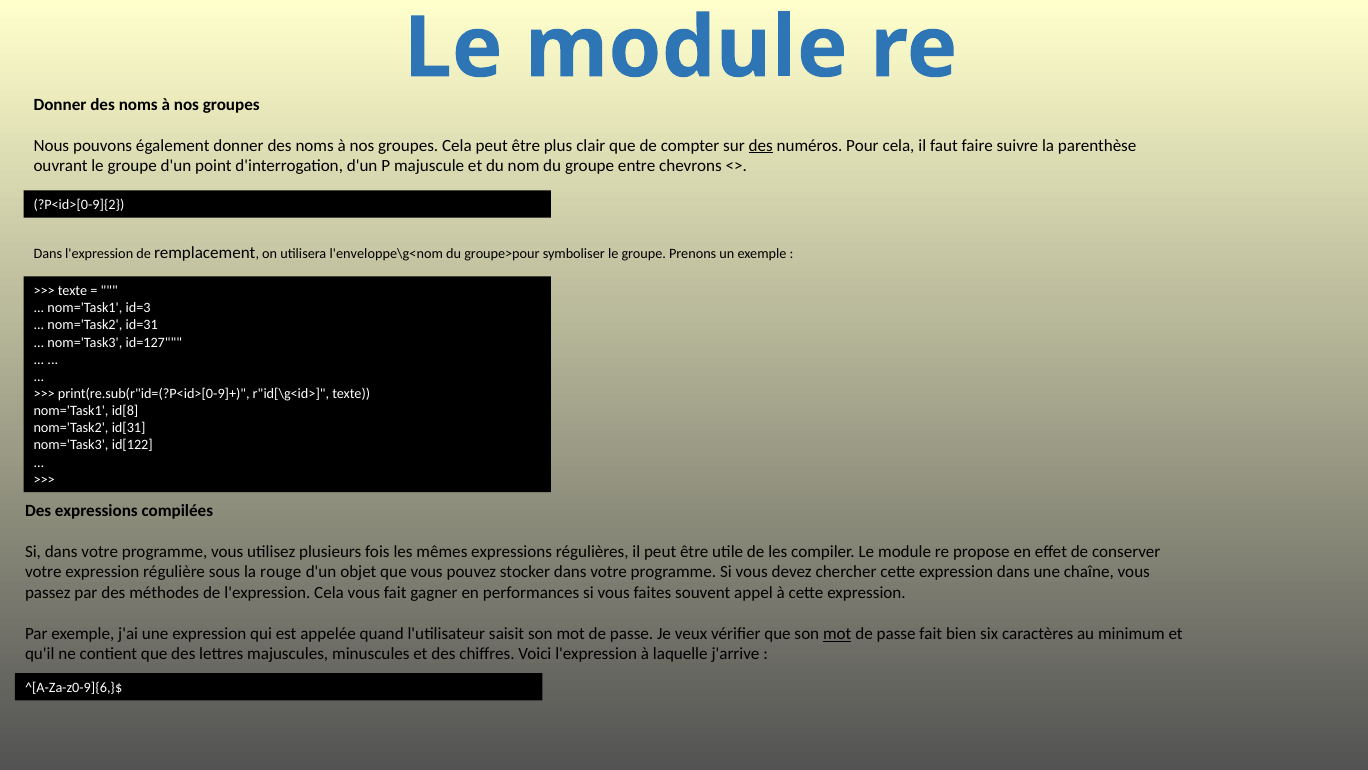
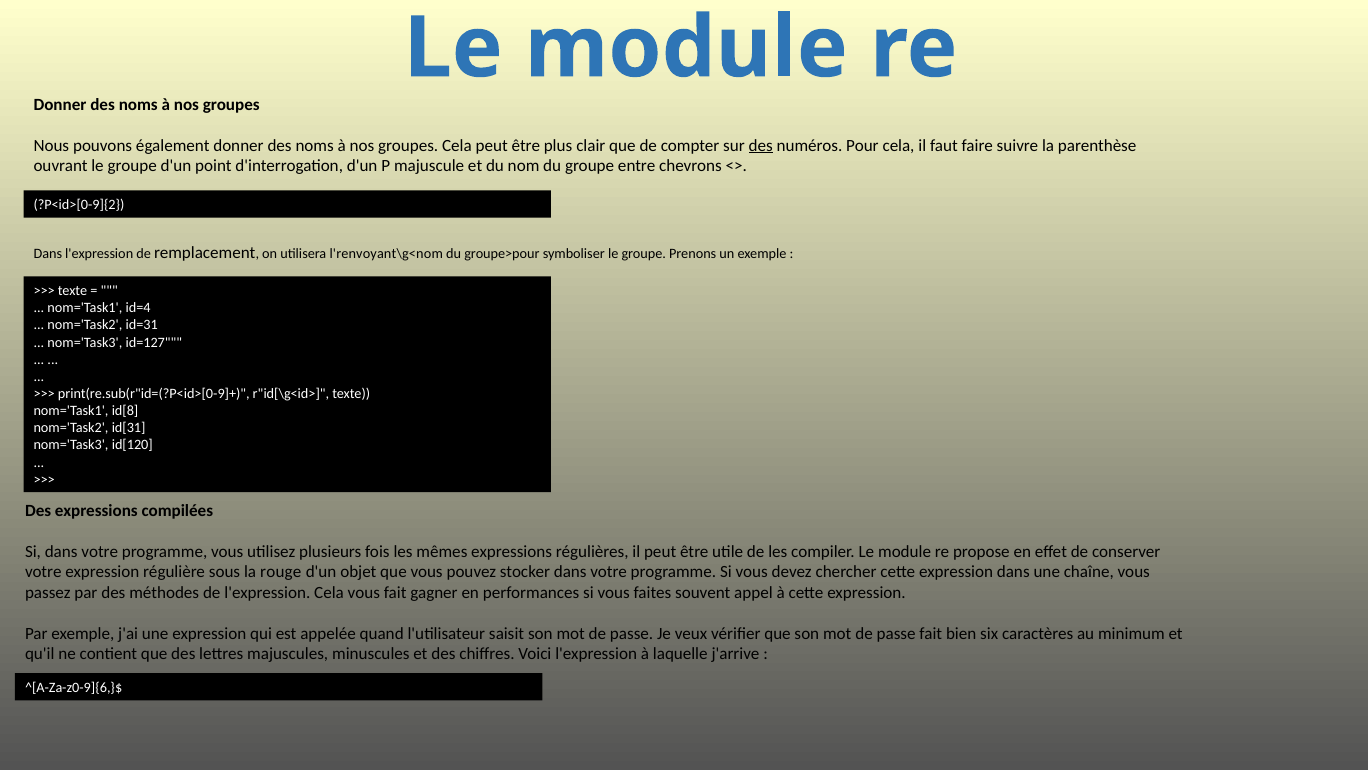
l'enveloppe\g<nom: l'enveloppe\g<nom -> l'renvoyant\g<nom (386, 254)
id=3: id=3 -> id=4 (138, 308)
id[122: id[122 -> id[120 (132, 445)
mot underline: present -> none (837, 633)
